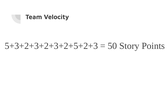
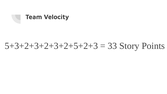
50: 50 -> 33 (112, 46)
